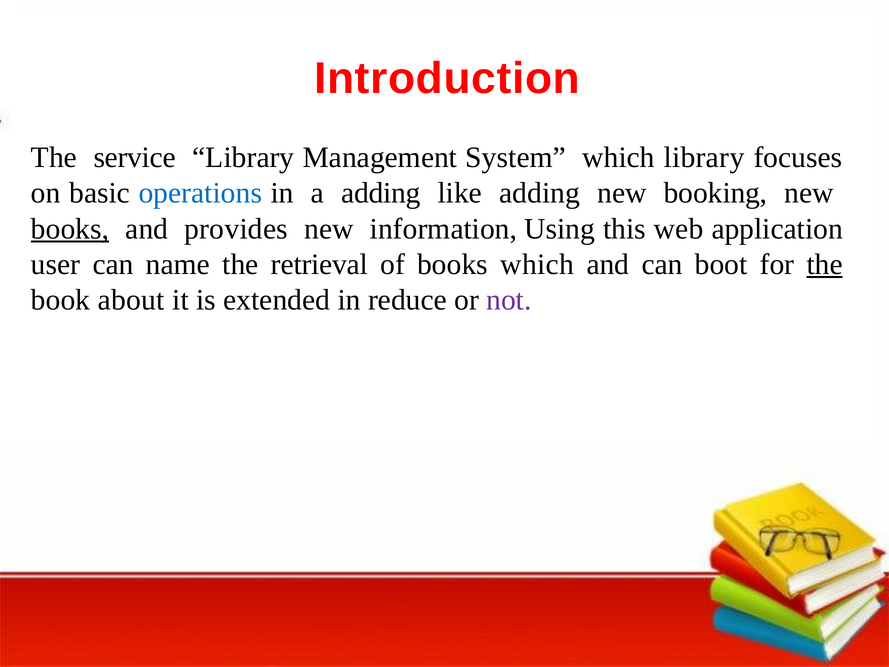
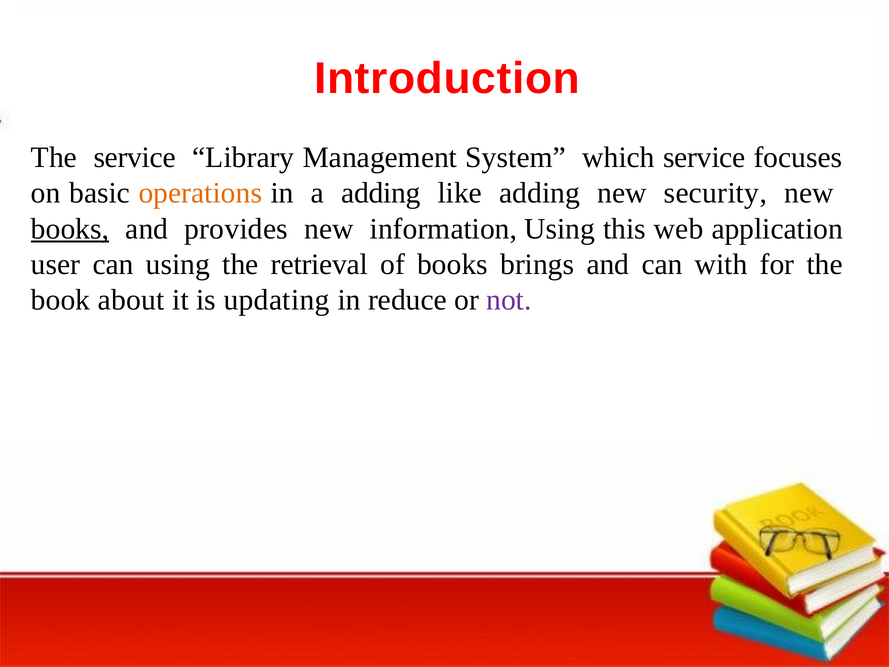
which library: library -> service (704, 158)
operations colour: blue -> orange (200, 193)
booking: booking -> security (715, 193)
can name: name -> using (178, 264)
books which: which -> brings (537, 264)
boot: boot -> with (721, 264)
the underline: present -> none (825, 264)
extended: extended -> updating (277, 300)
